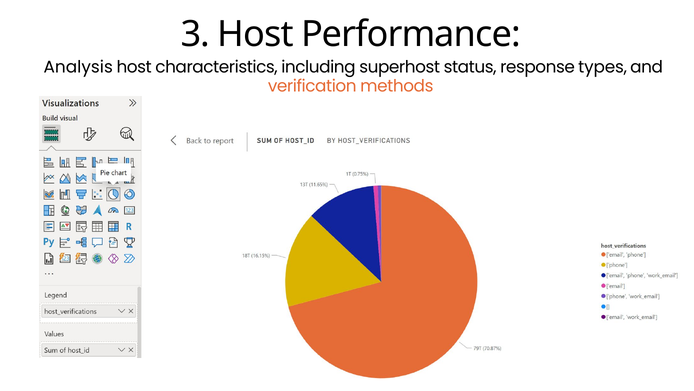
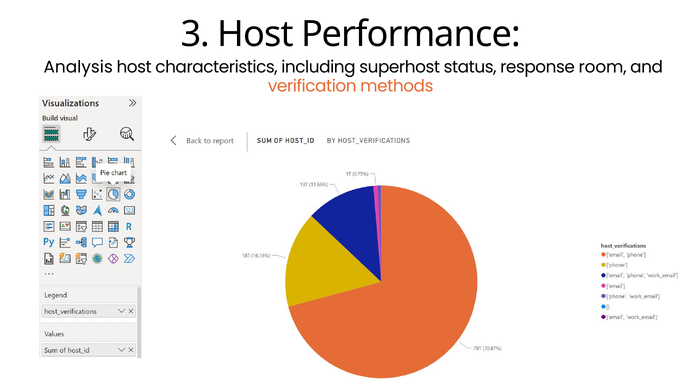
types: types -> room (603, 67)
